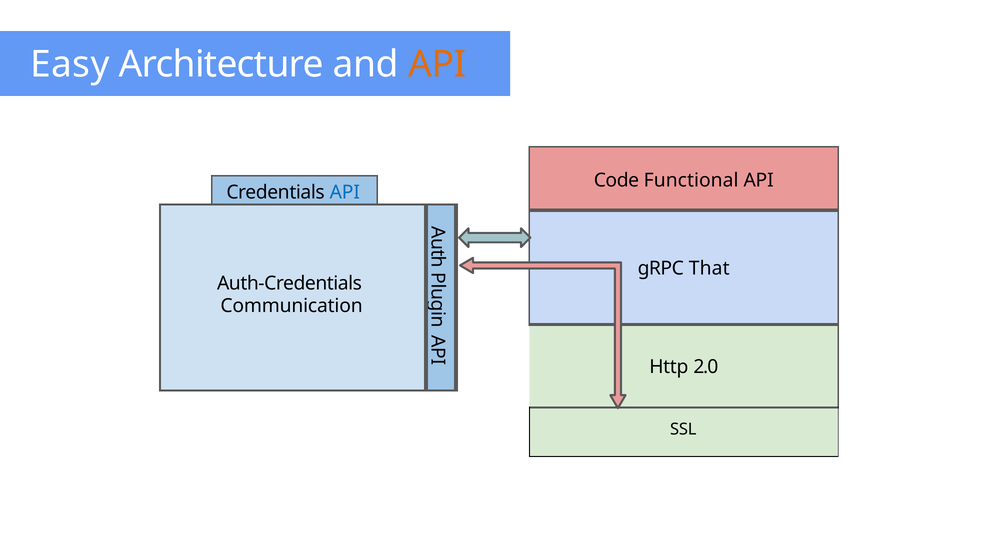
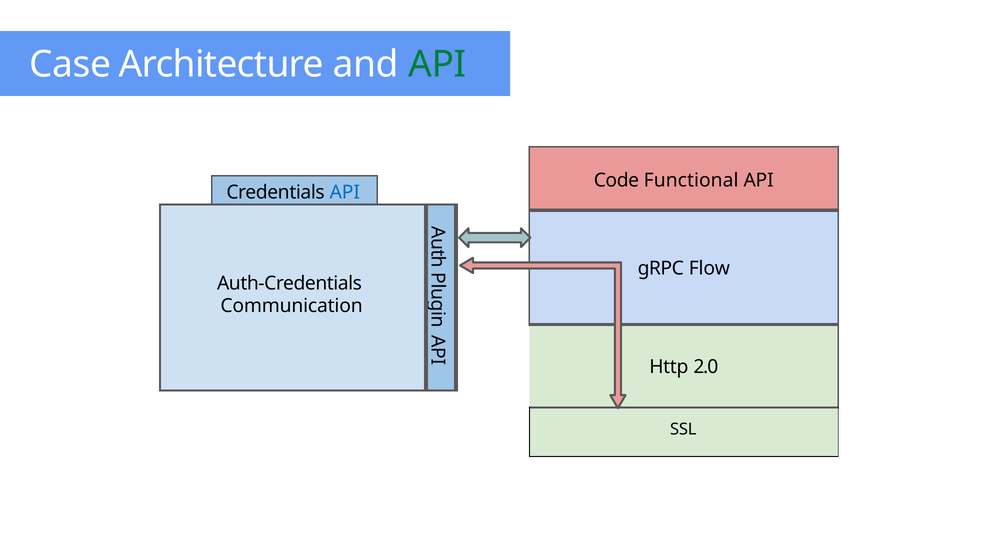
Easy: Easy -> Case (70, 65)
API colour: orange -> green (437, 65)
That: That -> Flow (709, 269)
